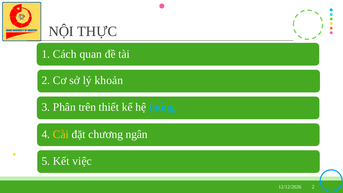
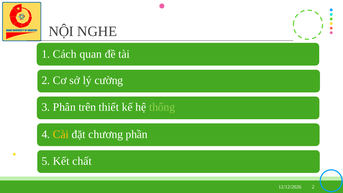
THỰC: THỰC -> NGHE (97, 31)
khoản: khoản -> cường (109, 80)
thống colour: light blue -> light green (162, 107)
ngân: ngân -> phần (137, 134)
việc: việc -> chất (82, 161)
